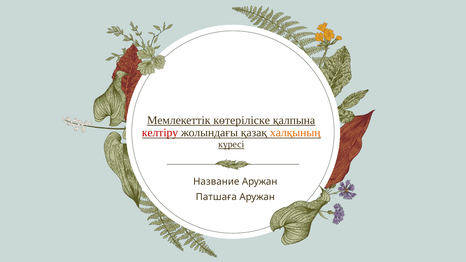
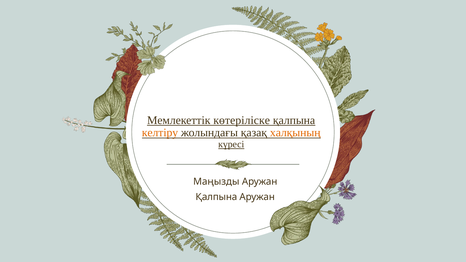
келтіру colour: red -> orange (160, 133)
Название: Название -> Маңызды (216, 182)
Патшаға: Патшаға -> Қалпына (216, 197)
